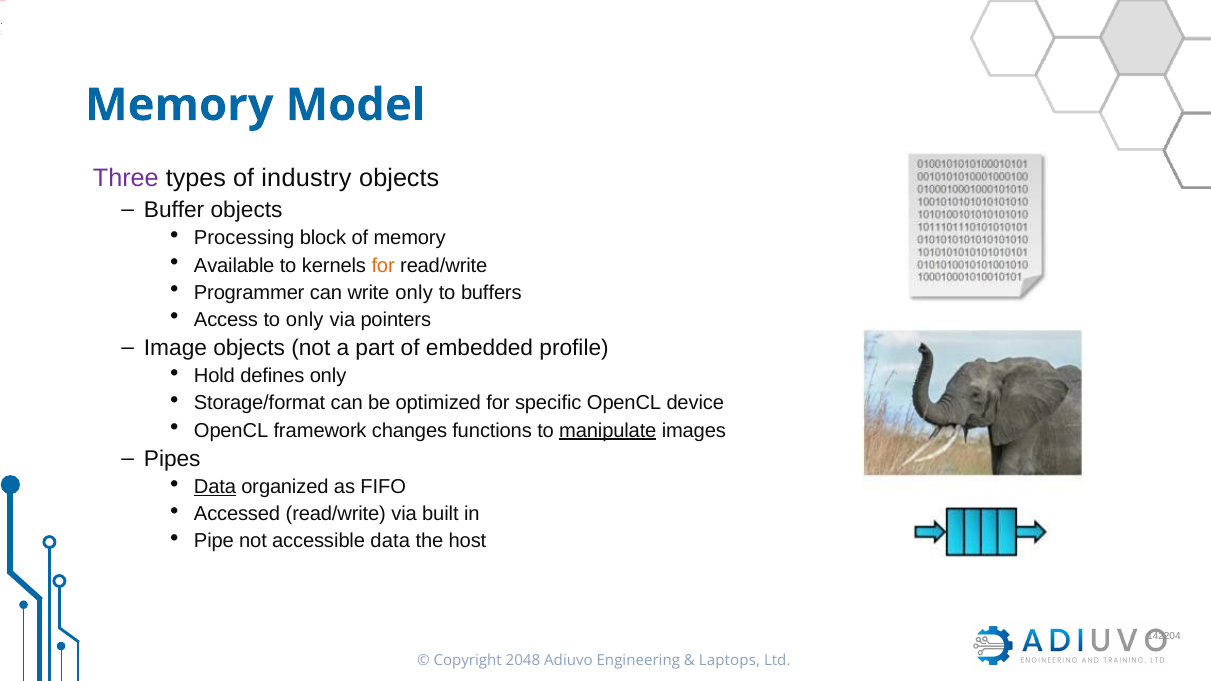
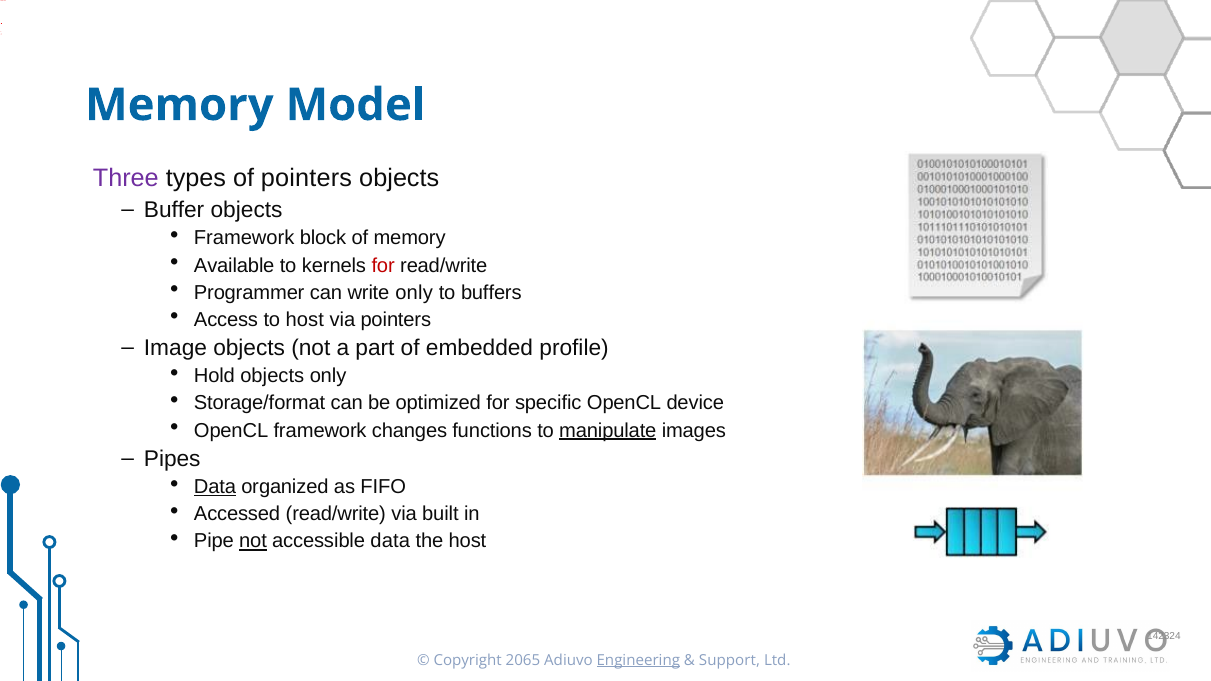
of industry: industry -> pointers (306, 179)
Processing: Processing -> Framework (244, 238)
for colour: orange -> red (383, 265)
to only: only -> host (305, 319)
Hold defines: defines -> objects (272, 376)
not underline: none -> present (253, 541)
142204: 142204 -> 142324 (1164, 636)
2048: 2048 -> 2065 (523, 660)
Engineering underline: none -> present (638, 660)
Laptops: Laptops -> Support (729, 660)
